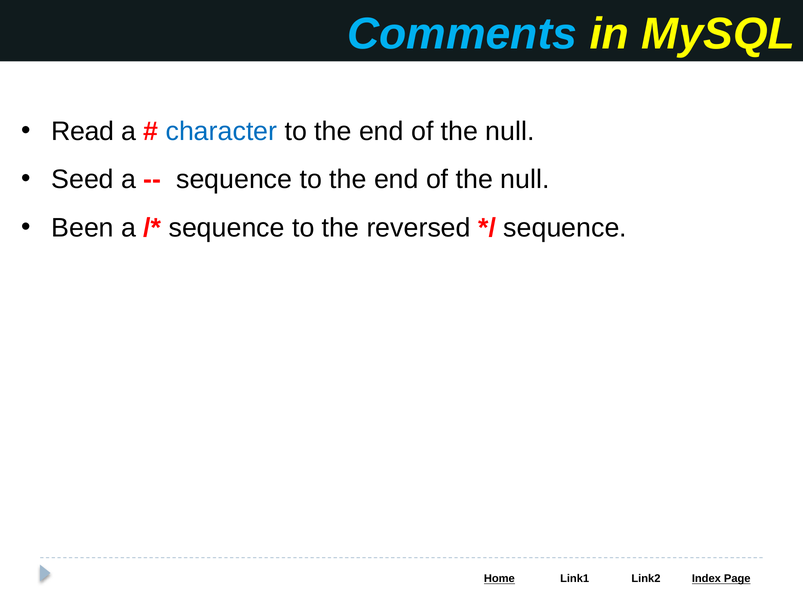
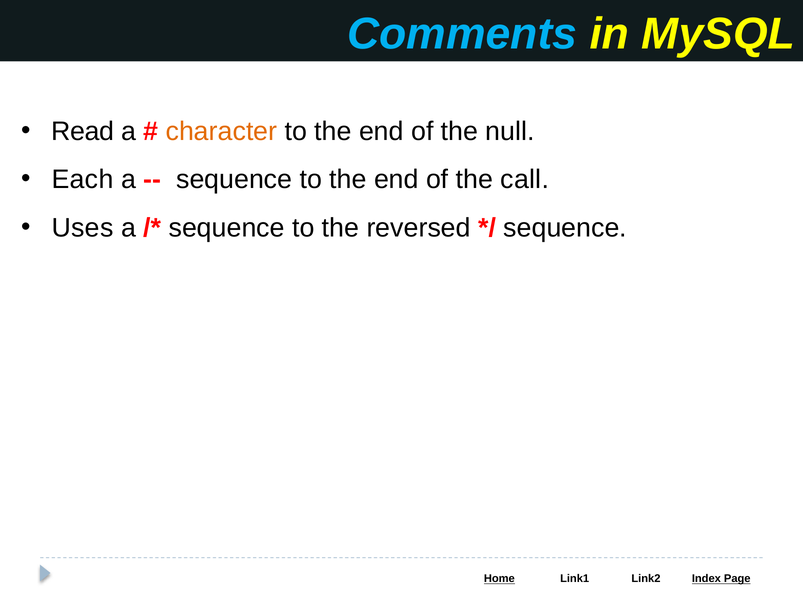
character colour: blue -> orange (222, 131)
Seed: Seed -> Each (82, 180)
null: null -> call (525, 180)
Been: Been -> Uses (82, 228)
